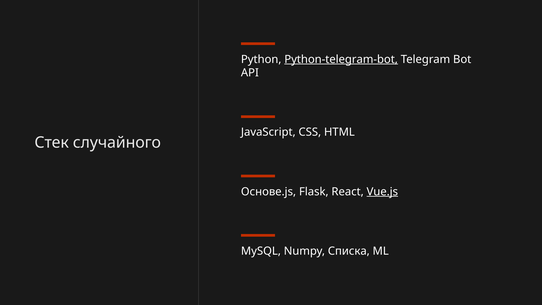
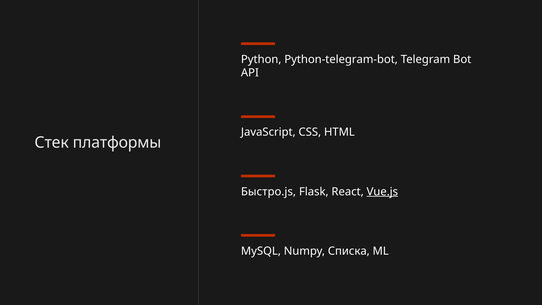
Python-telegram-bot underline: present -> none (341, 59)
случайного: случайного -> платформы (117, 142)
Основе.js: Основе.js -> Быстро.js (268, 192)
